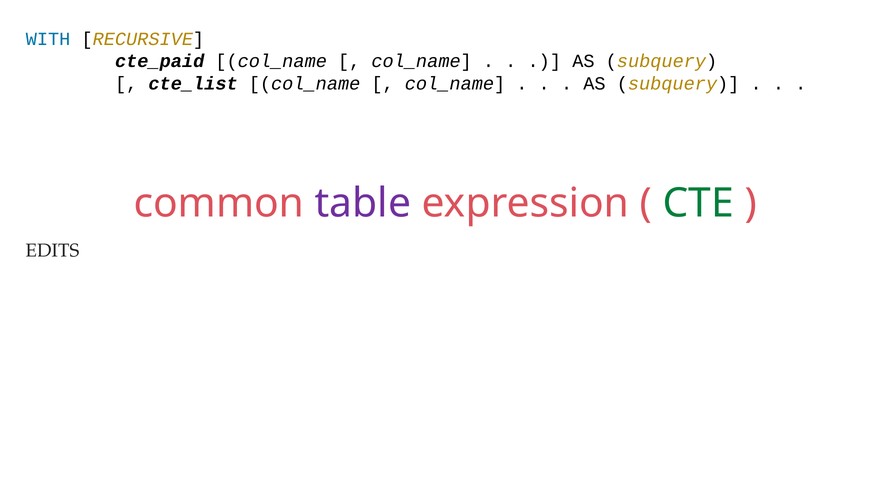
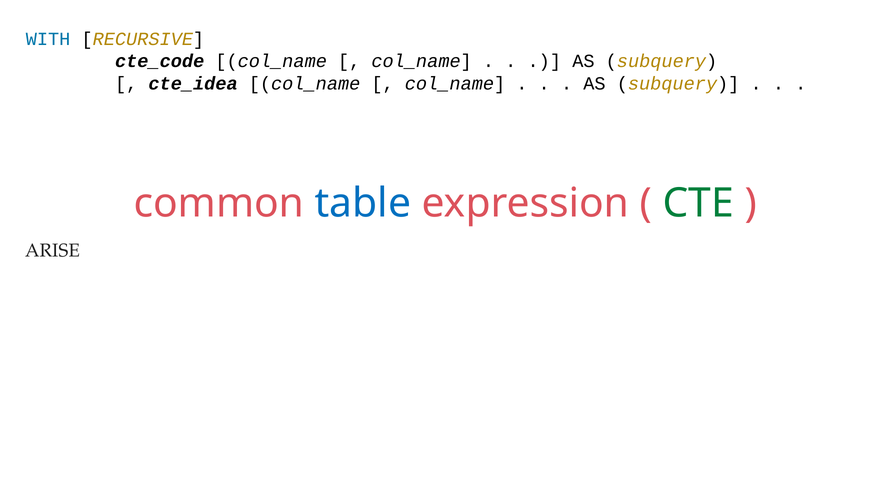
cte_paid: cte_paid -> cte_code (160, 61)
cte_list: cte_list -> cte_idea (193, 84)
table colour: purple -> blue (363, 203)
EDITS: EDITS -> ARISE (53, 251)
